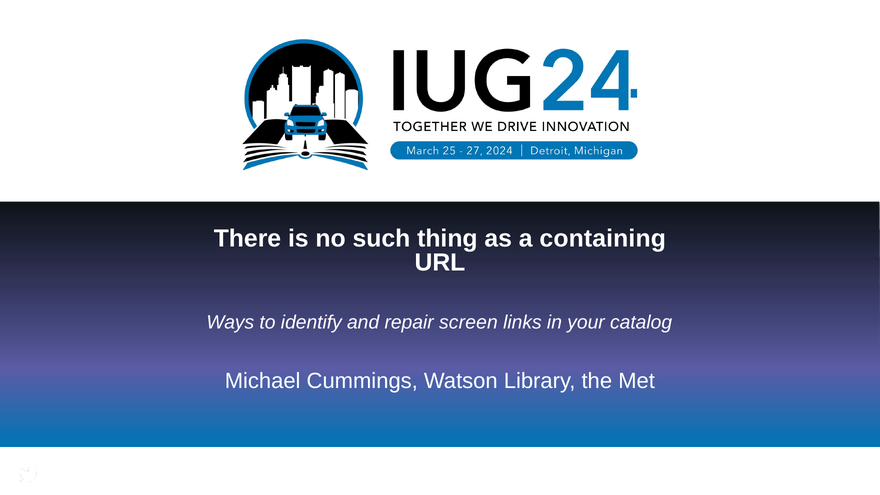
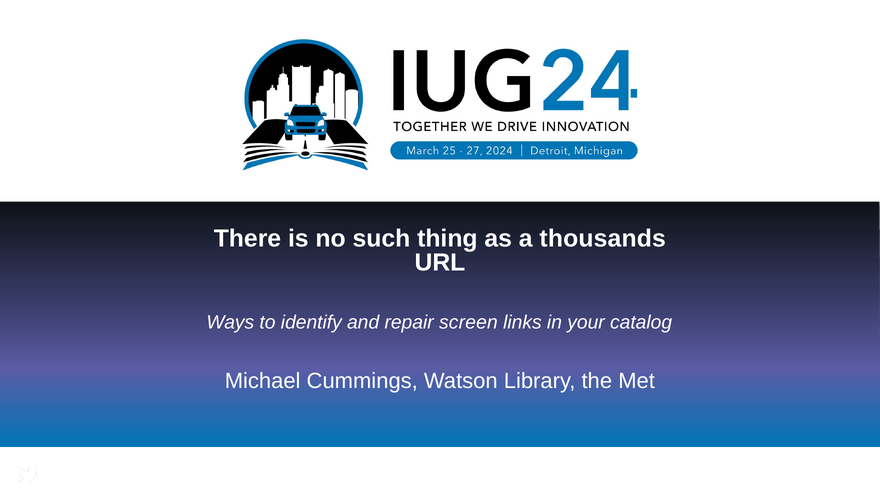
containing: containing -> thousands (603, 239)
